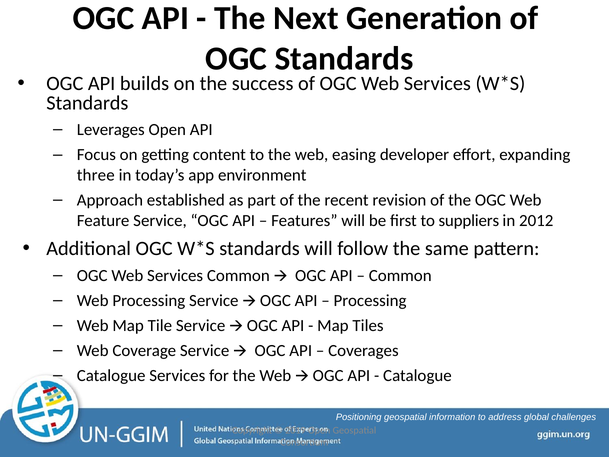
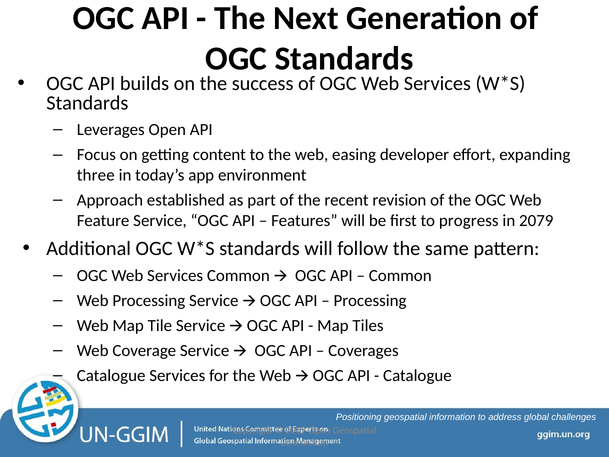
suppliers: suppliers -> progress (469, 220)
2012: 2012 -> 2079 (536, 220)
